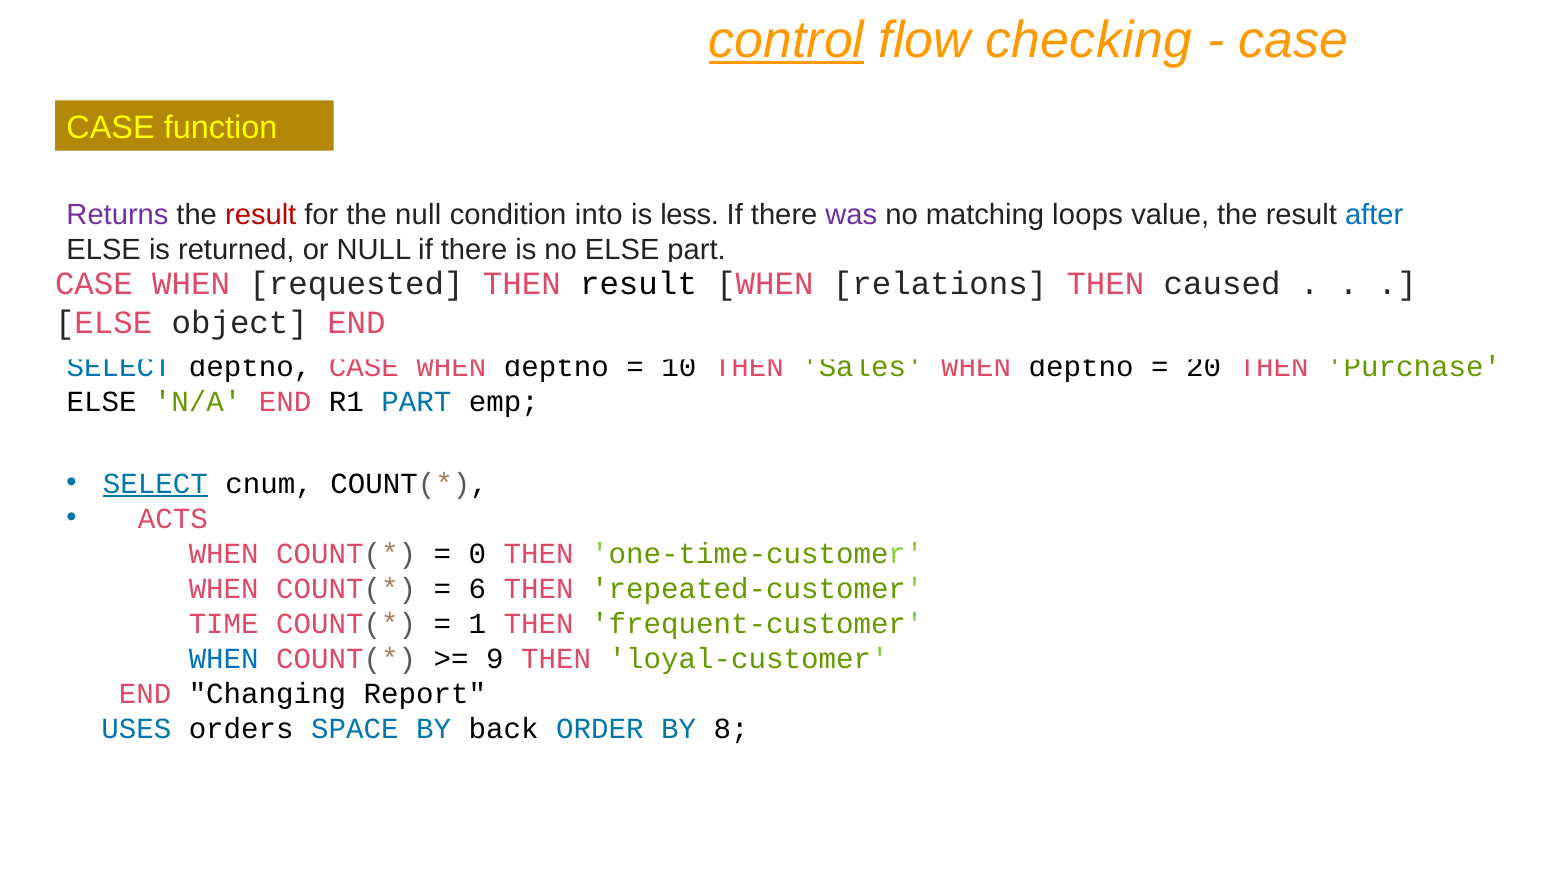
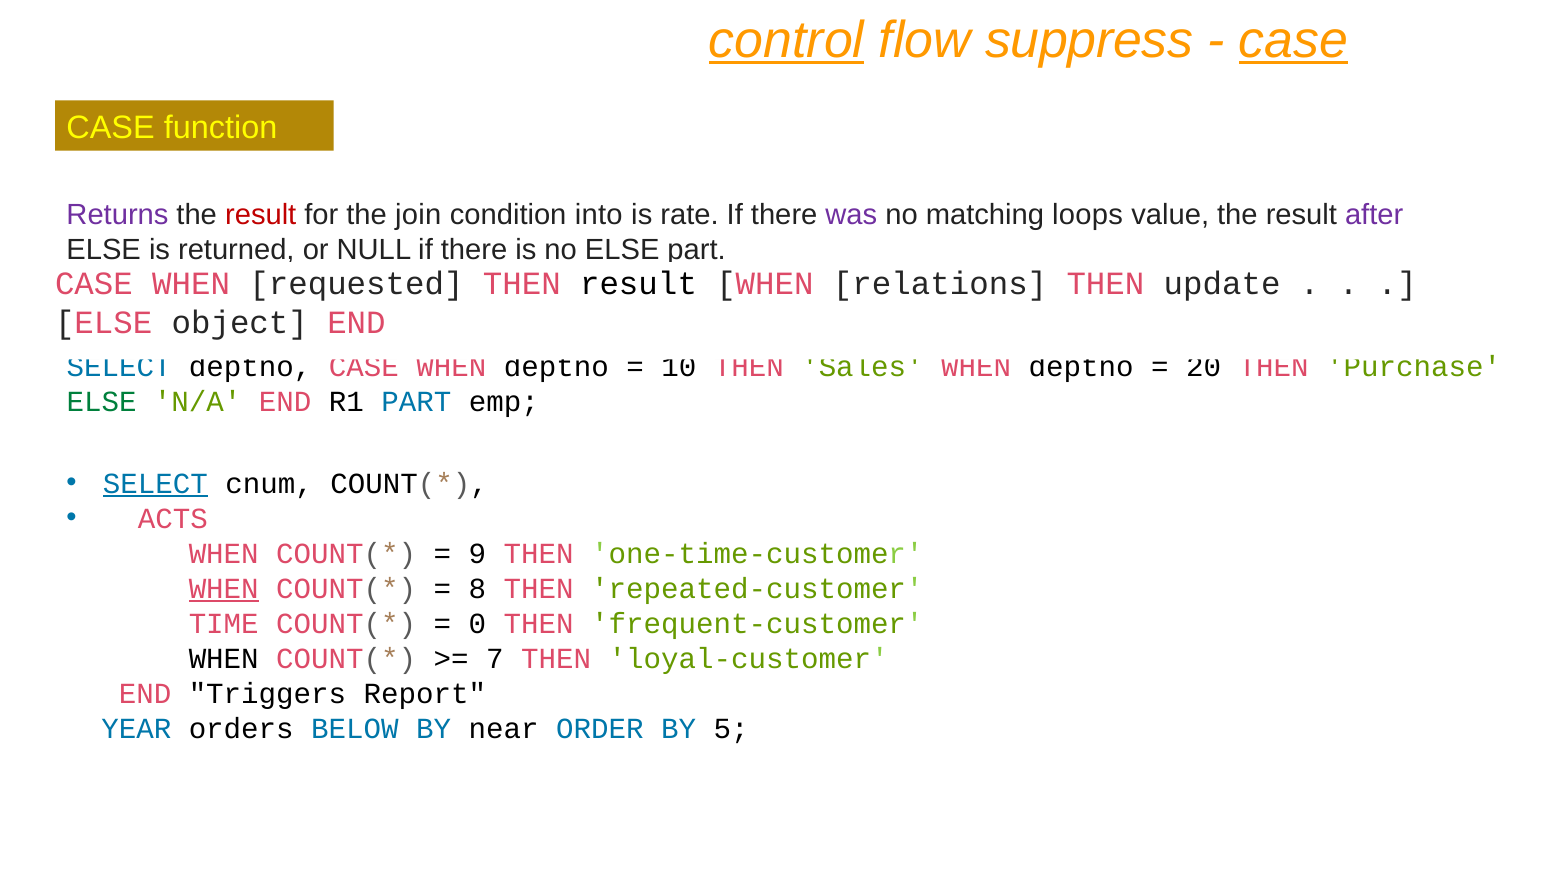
checking: checking -> suppress (1089, 40)
case underline: none -> present (1294, 40)
the null: null -> join (418, 215)
less: less -> rate (689, 215)
after colour: blue -> purple (1374, 215)
caused: caused -> update (1222, 284)
ELSE colour: black -> green (102, 402)
0: 0 -> 9 (477, 553)
WHEN underline: none -> present (224, 588)
6: 6 -> 8 (477, 588)
1: 1 -> 0 (477, 623)
WHEN colour: blue -> black (224, 658)
9: 9 -> 7 (495, 658)
Changing: Changing -> Triggers (267, 693)
USES: USES -> YEAR (136, 728)
SPACE: SPACE -> BELOW (355, 728)
back: back -> near (504, 728)
8: 8 -> 5 (731, 728)
